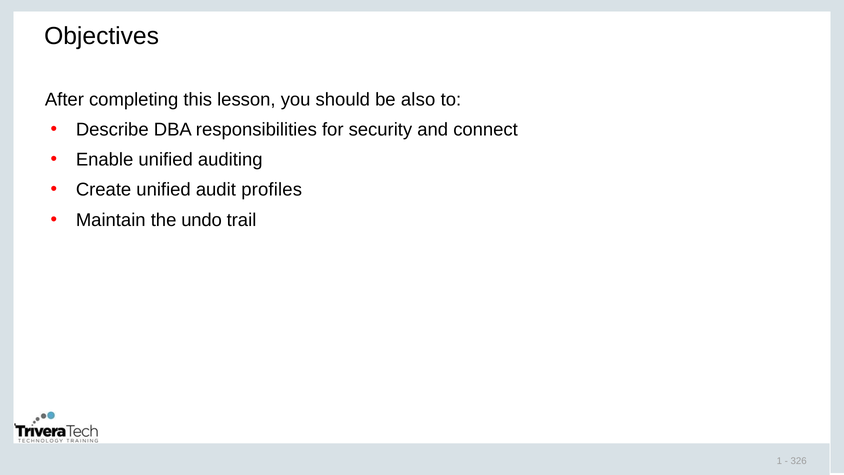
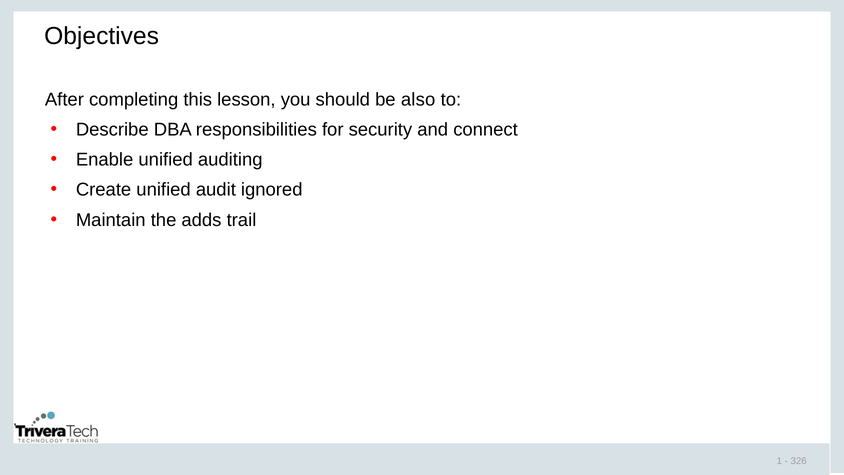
profiles: profiles -> ignored (272, 190)
undo: undo -> adds (201, 220)
